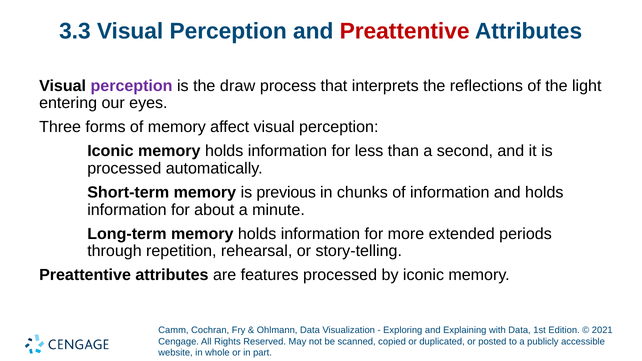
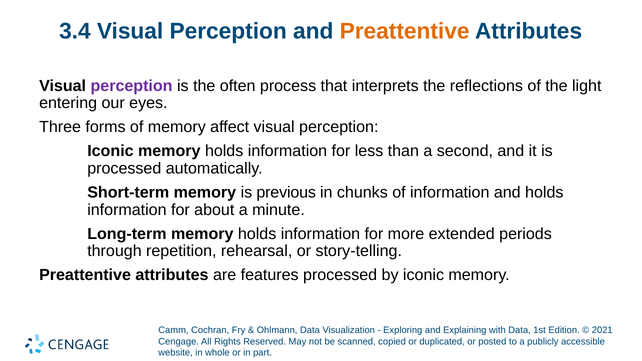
3.3: 3.3 -> 3.4 (75, 31)
Preattentive colour: red -> orange (405, 31)
draw: draw -> often (238, 86)
